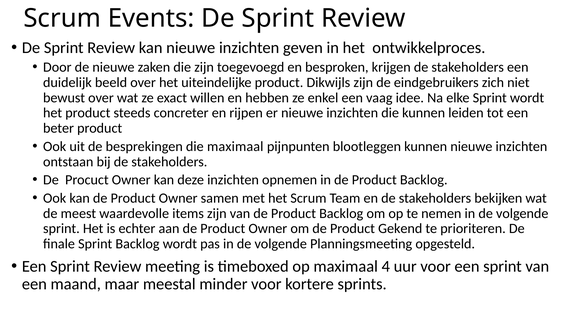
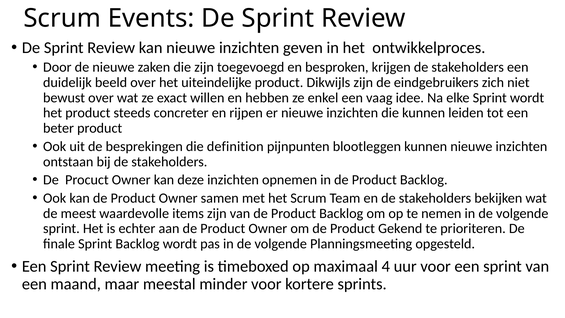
die maximaal: maximaal -> definition (235, 146)
